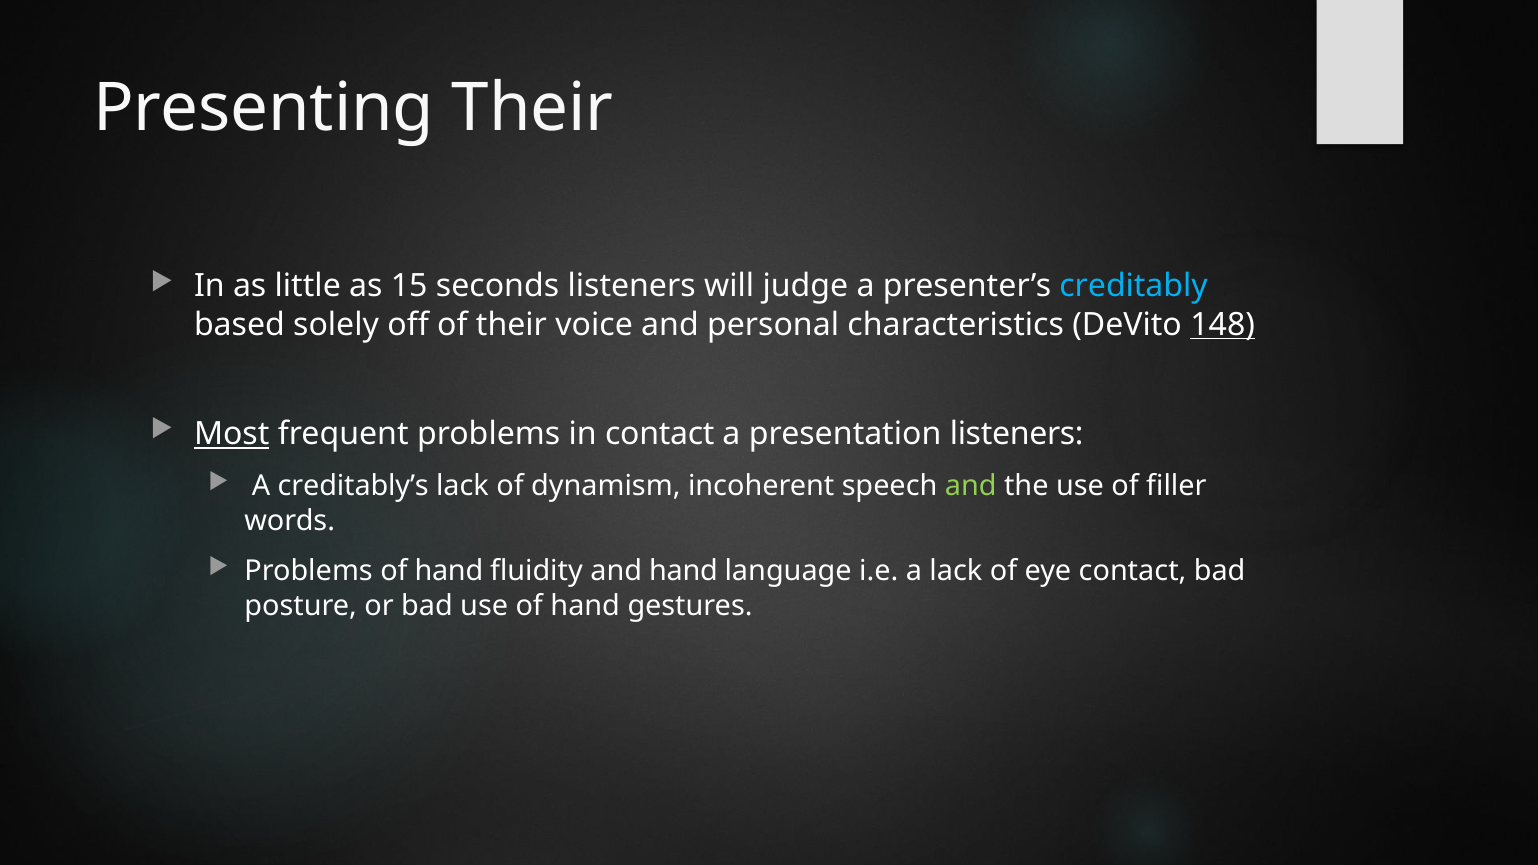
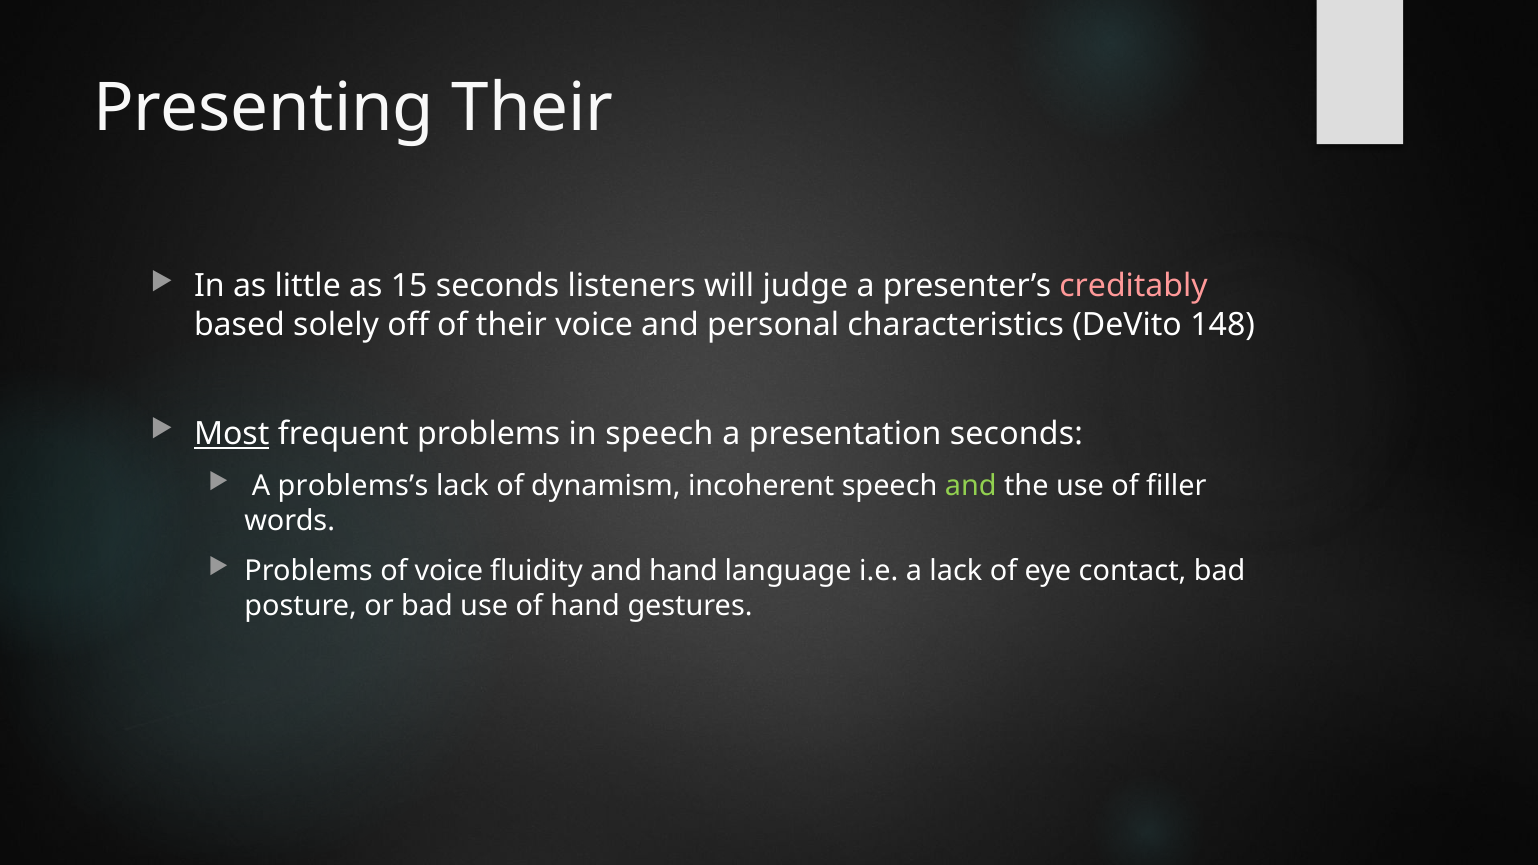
creditably colour: light blue -> pink (1134, 286)
148 underline: present -> none (1223, 325)
in contact: contact -> speech (659, 434)
presentation listeners: listeners -> seconds (1016, 434)
creditably’s: creditably’s -> problems’s (353, 486)
Problems of hand: hand -> voice (449, 571)
